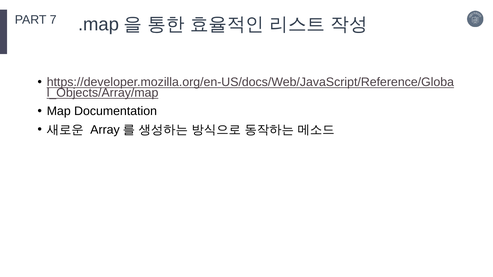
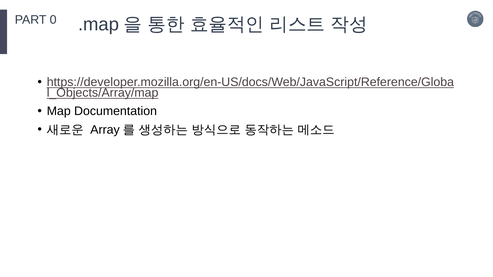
7: 7 -> 0 (53, 20)
